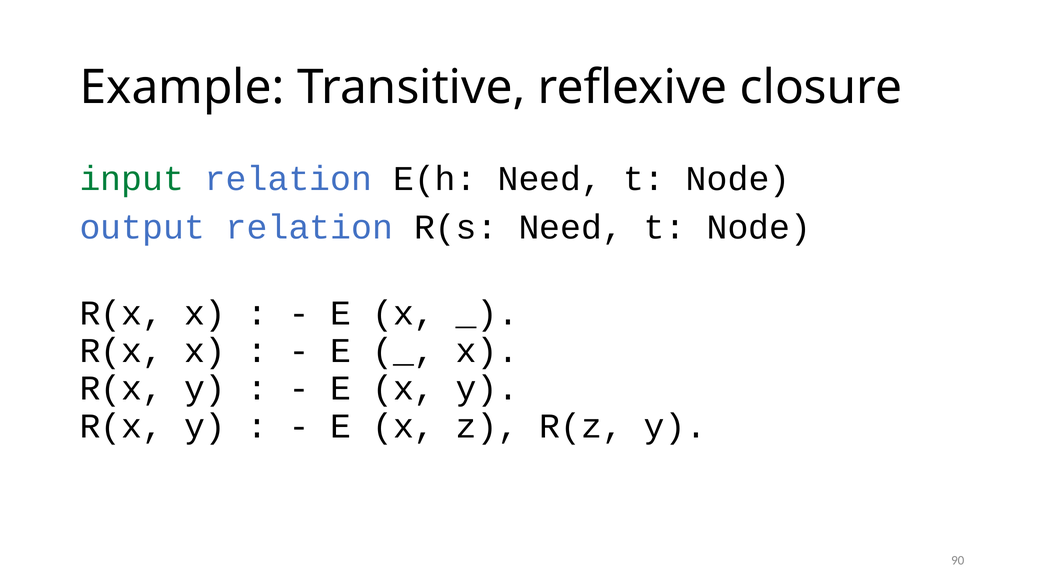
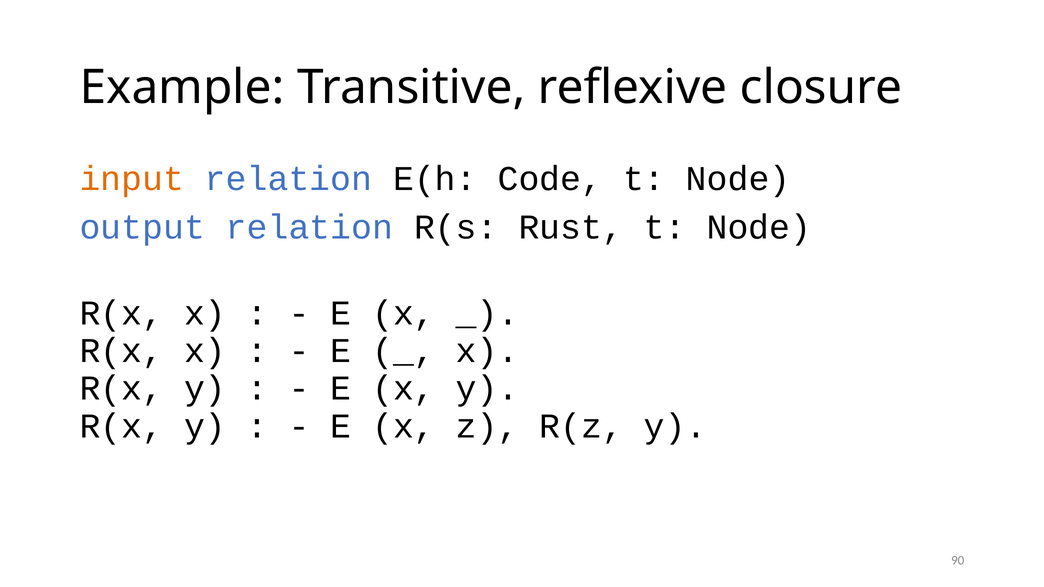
input colour: green -> orange (132, 179)
E(h Need: Need -> Code (550, 179)
R(s Need: Need -> Rust (571, 227)
